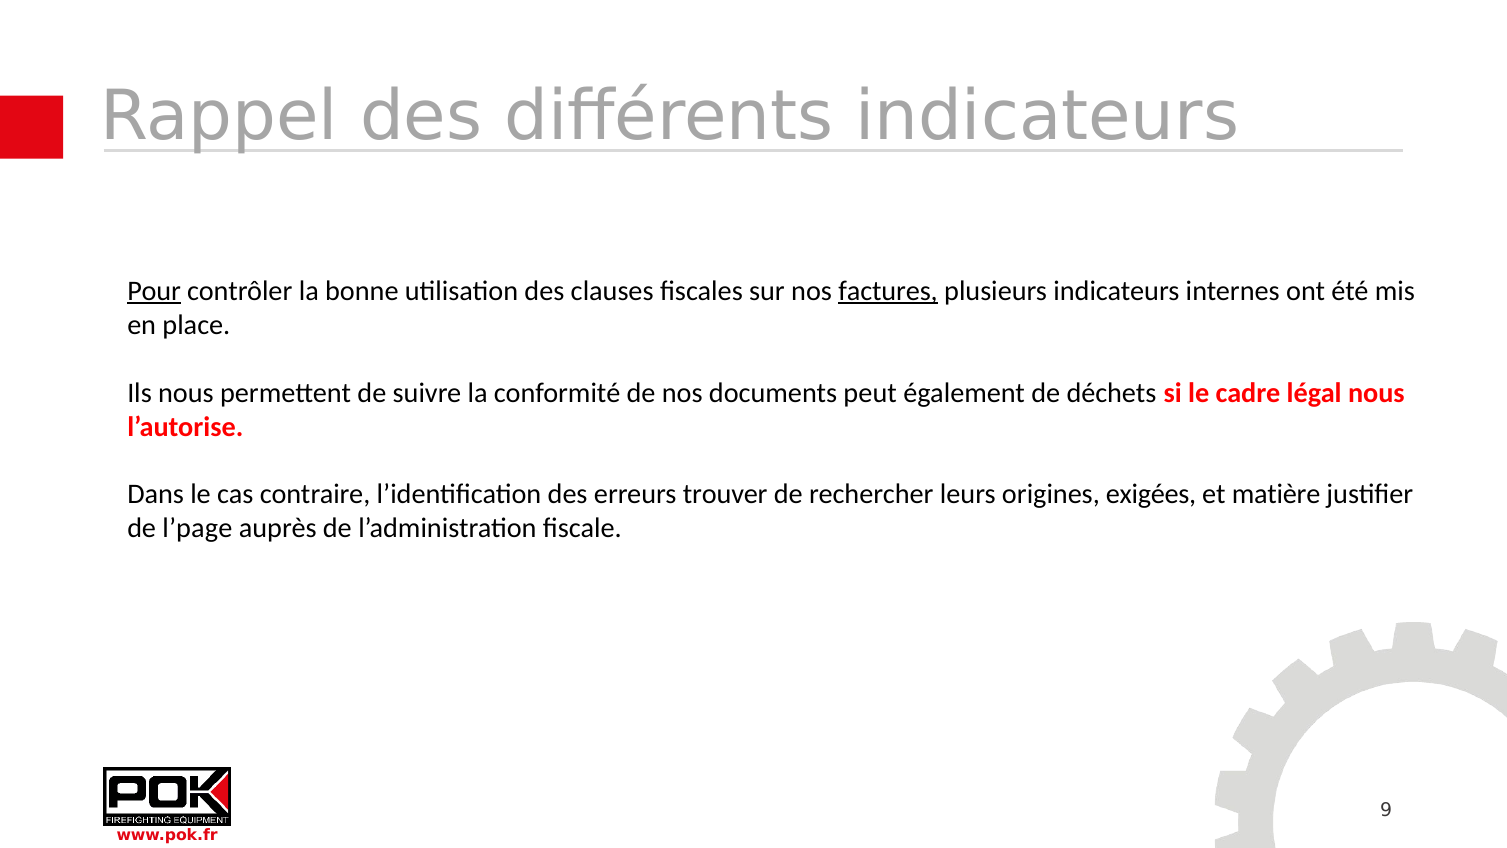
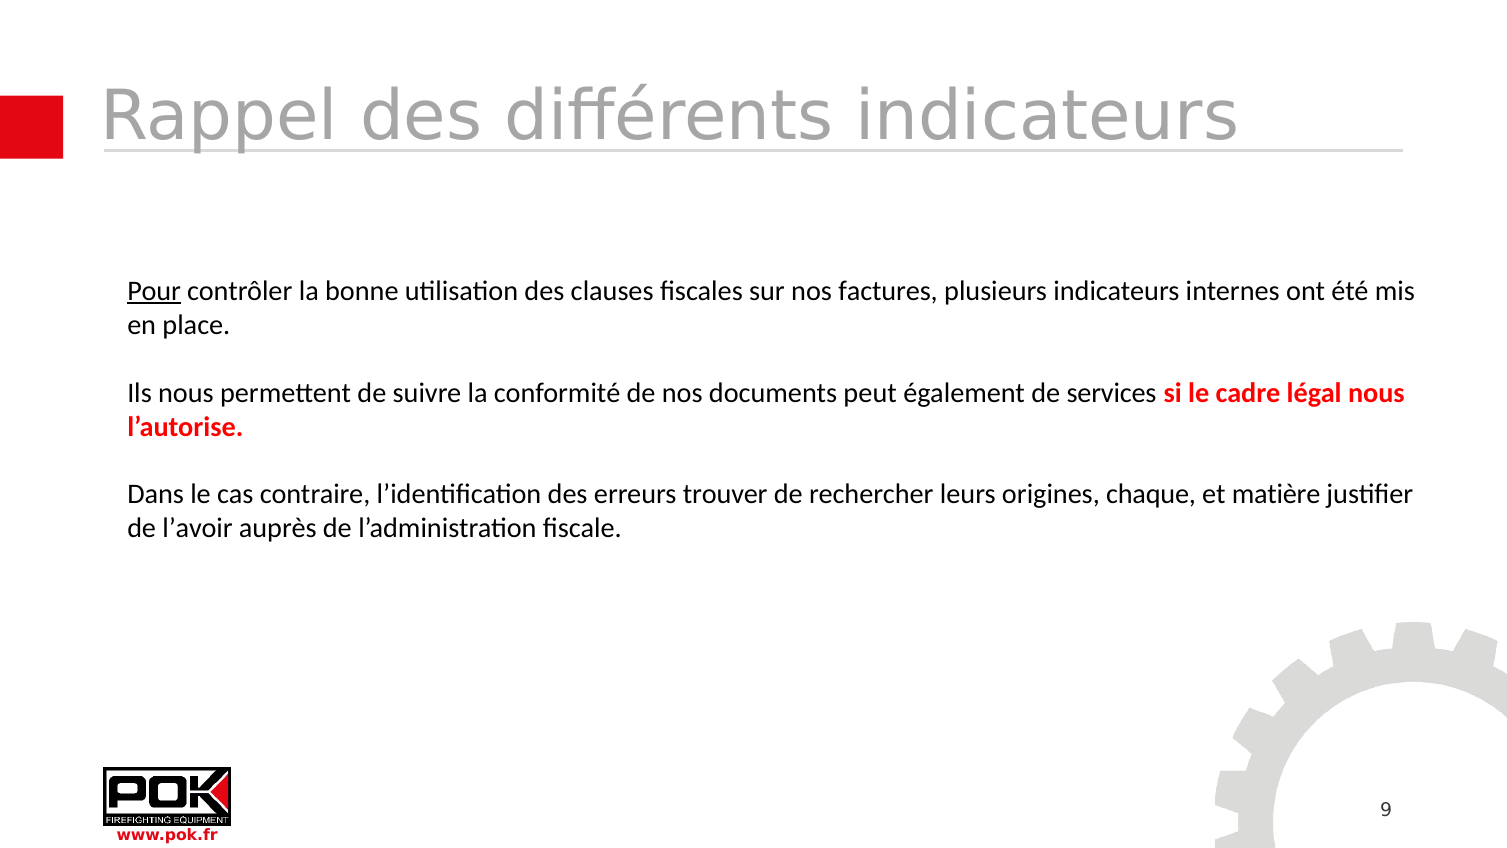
factures underline: present -> none (888, 291)
déchets: déchets -> services (1112, 393)
exigées: exigées -> chaque (1151, 494)
l’page: l’page -> l’avoir (198, 528)
